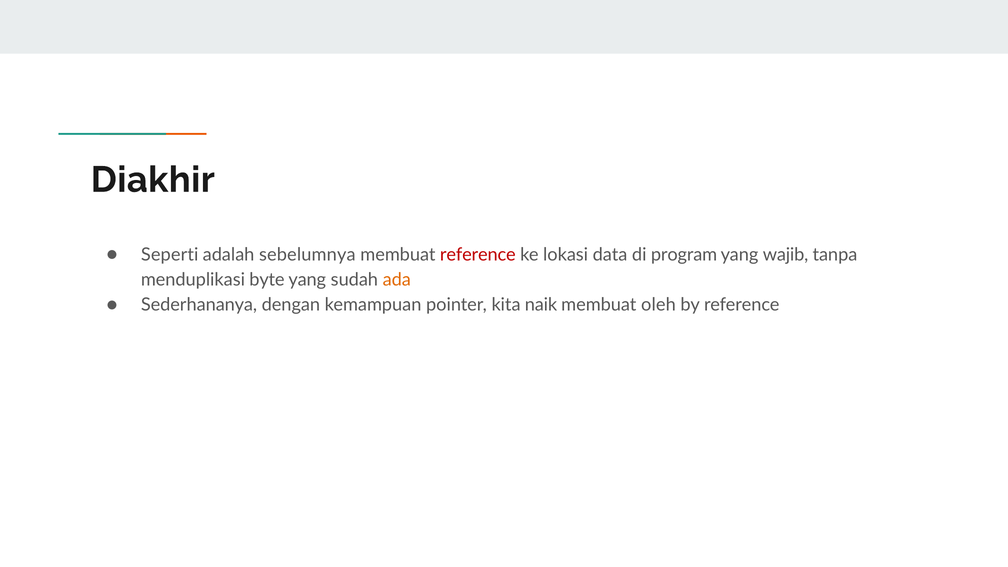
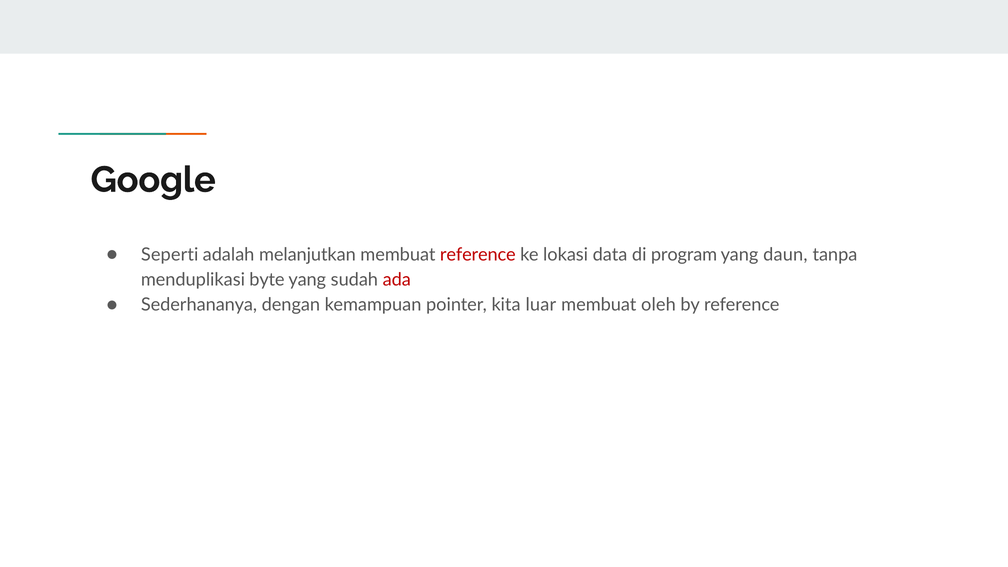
Diakhir: Diakhir -> Google (153, 180)
sebelumnya: sebelumnya -> melanjutkan (307, 255)
wajib: wajib -> daun (785, 255)
ada colour: orange -> red (397, 280)
naik: naik -> luar (541, 305)
